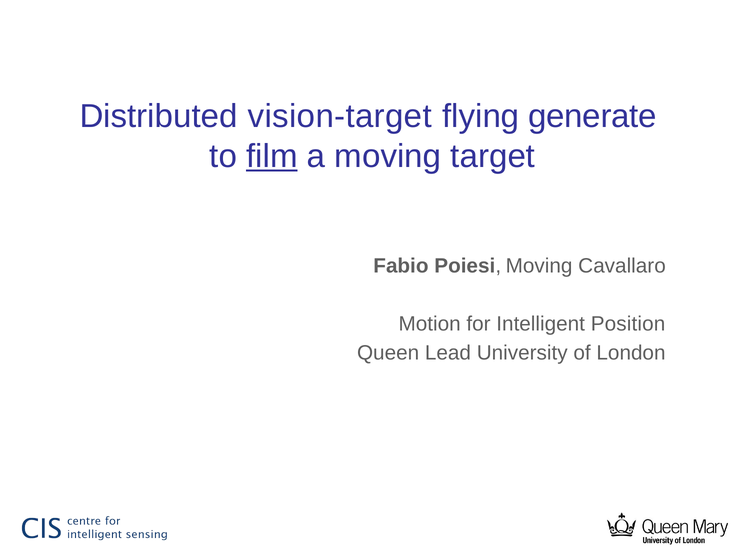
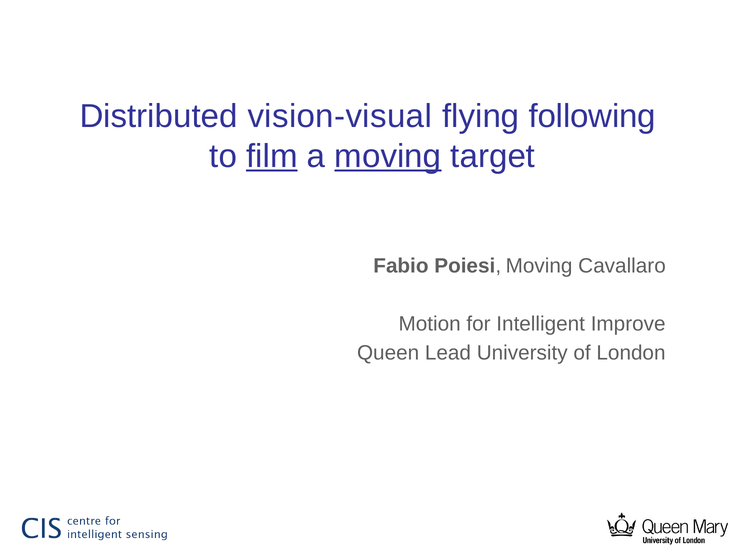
vision-target: vision-target -> vision-visual (340, 116)
generate: generate -> following (592, 116)
moving underline: none -> present (388, 156)
Position: Position -> Improve (628, 324)
